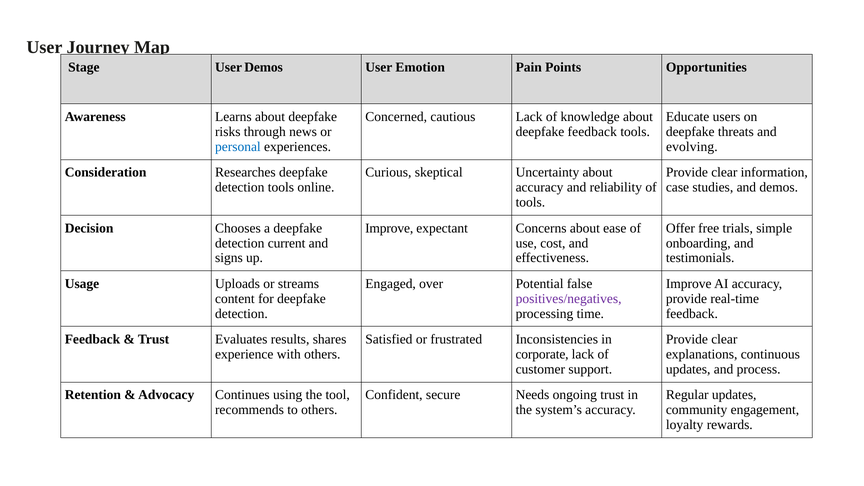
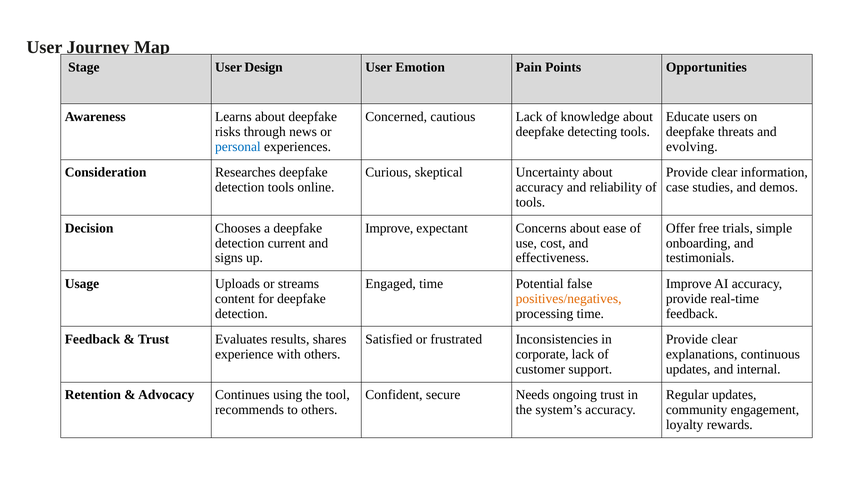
User Demos: Demos -> Design (264, 67)
deepfake feedback: feedback -> detecting (592, 132)
Engaged over: over -> time (431, 284)
positives/negatives colour: purple -> orange (569, 299)
process: process -> internal (759, 369)
